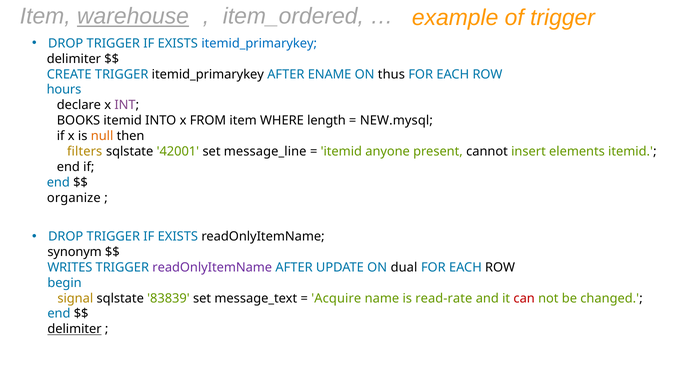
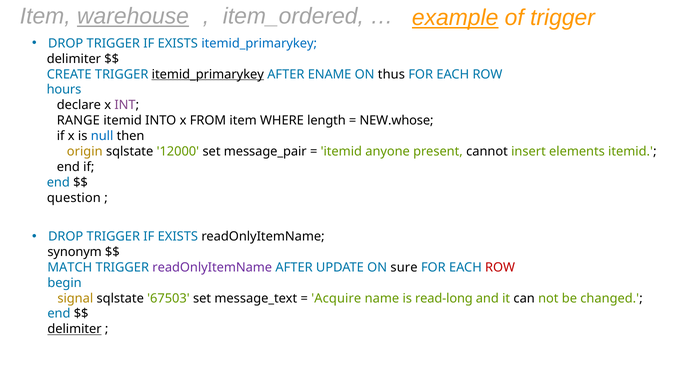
example underline: none -> present (455, 18)
itemid_primarykey underline: none -> present (208, 74)
BOOKS: BOOKS -> RANGE (78, 121)
NEW.mysql: NEW.mysql -> NEW.whose (397, 121)
null colour: orange -> blue (102, 136)
filters: filters -> origin (85, 151)
42001: 42001 -> 12000 (178, 151)
message_line: message_line -> message_pair (265, 151)
organize: organize -> question (74, 198)
WRITES: WRITES -> MATCH (70, 267)
dual: dual -> sure (404, 267)
ROW colour: black -> red (500, 267)
83839: 83839 -> 67503 (168, 298)
read-rate: read-rate -> read-long (444, 298)
can colour: red -> black (524, 298)
